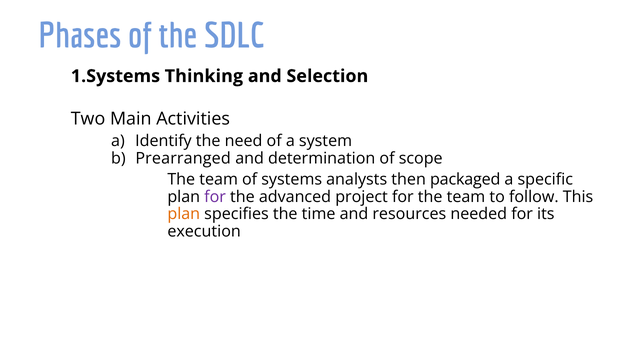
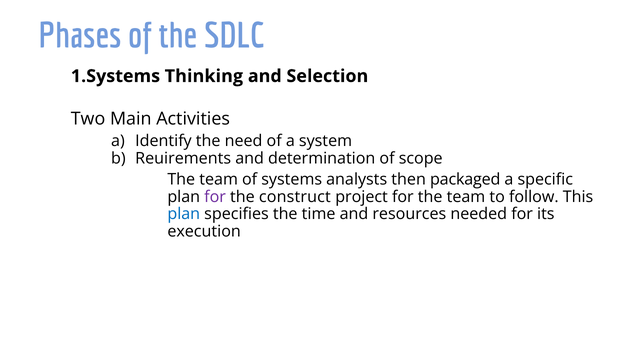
Prearranged: Prearranged -> Reuirements (183, 159)
advanced: advanced -> construct (295, 197)
plan colour: orange -> blue (184, 214)
